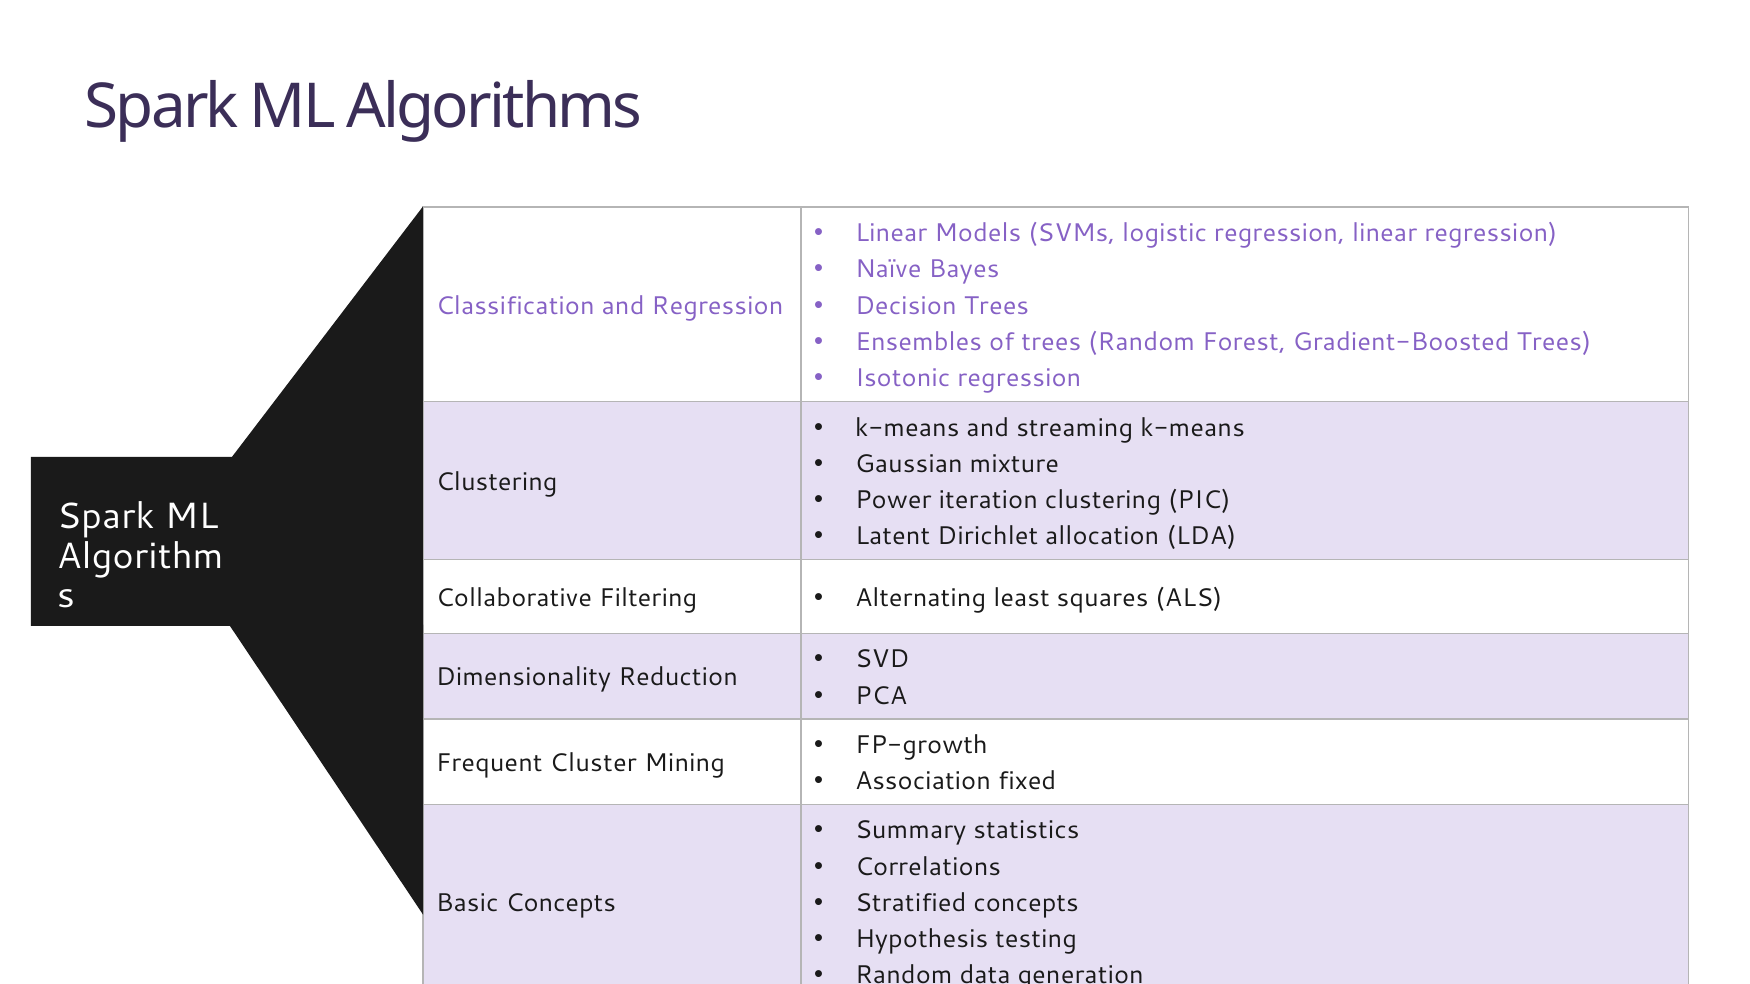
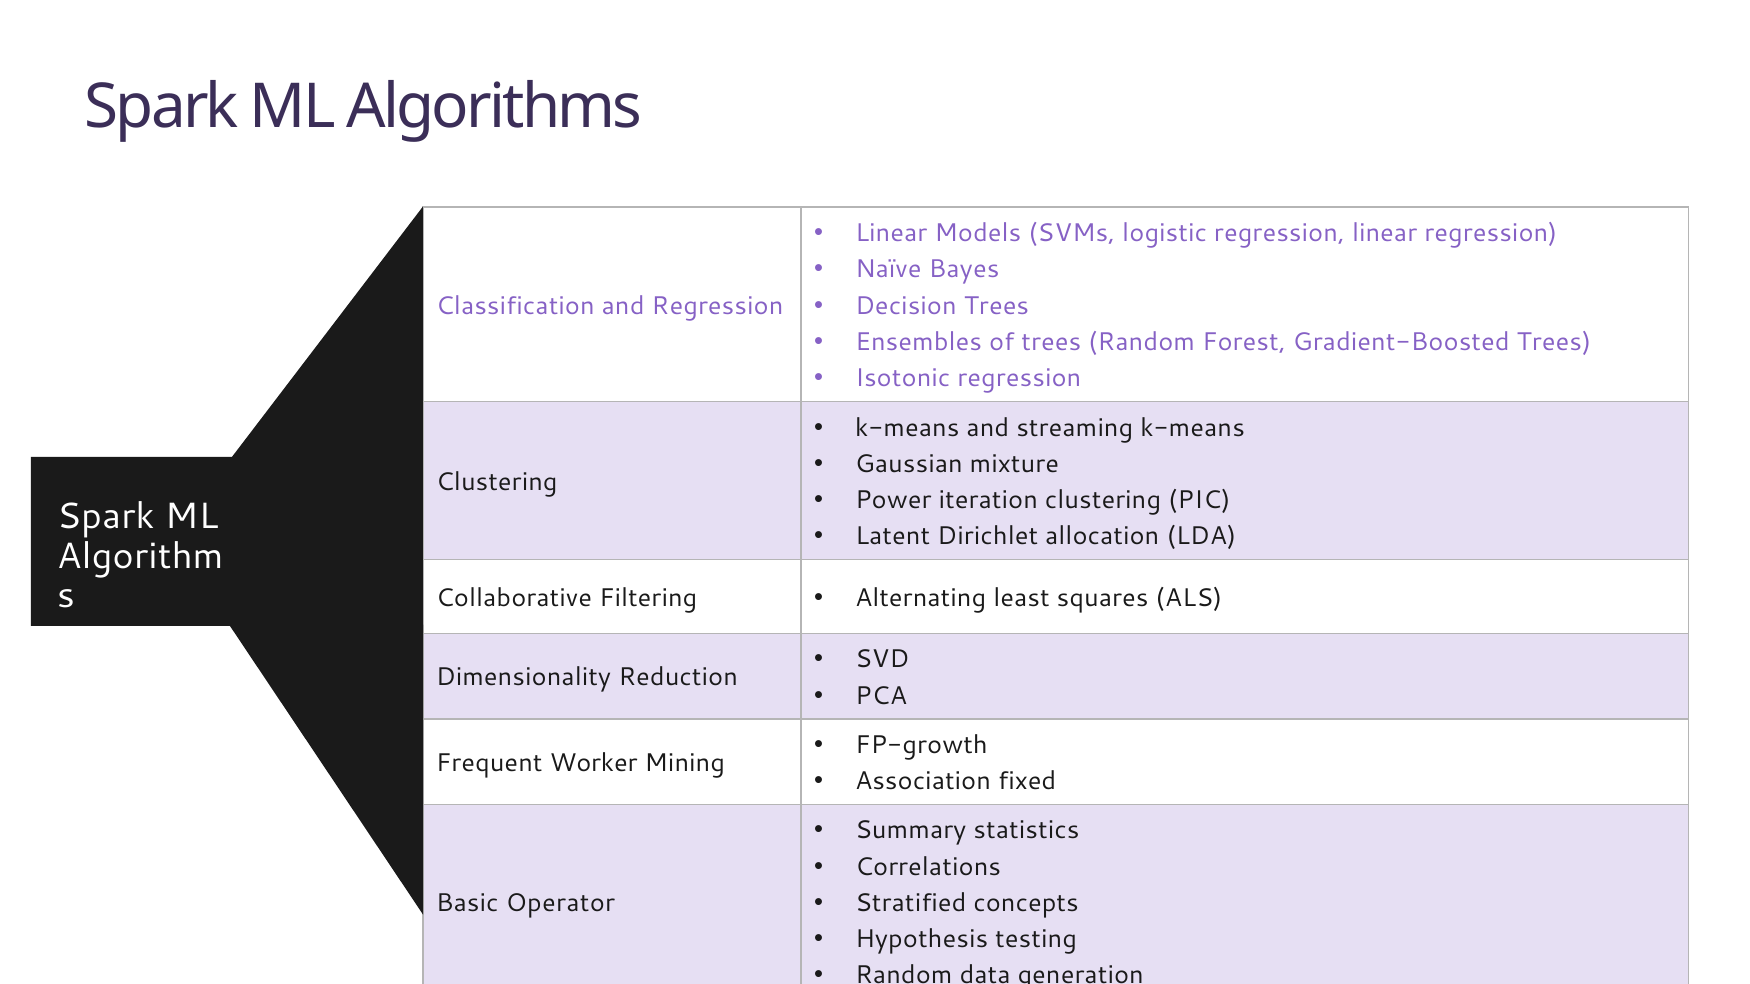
Cluster: Cluster -> Worker (594, 763)
Basic Concepts: Concepts -> Operator (561, 903)
